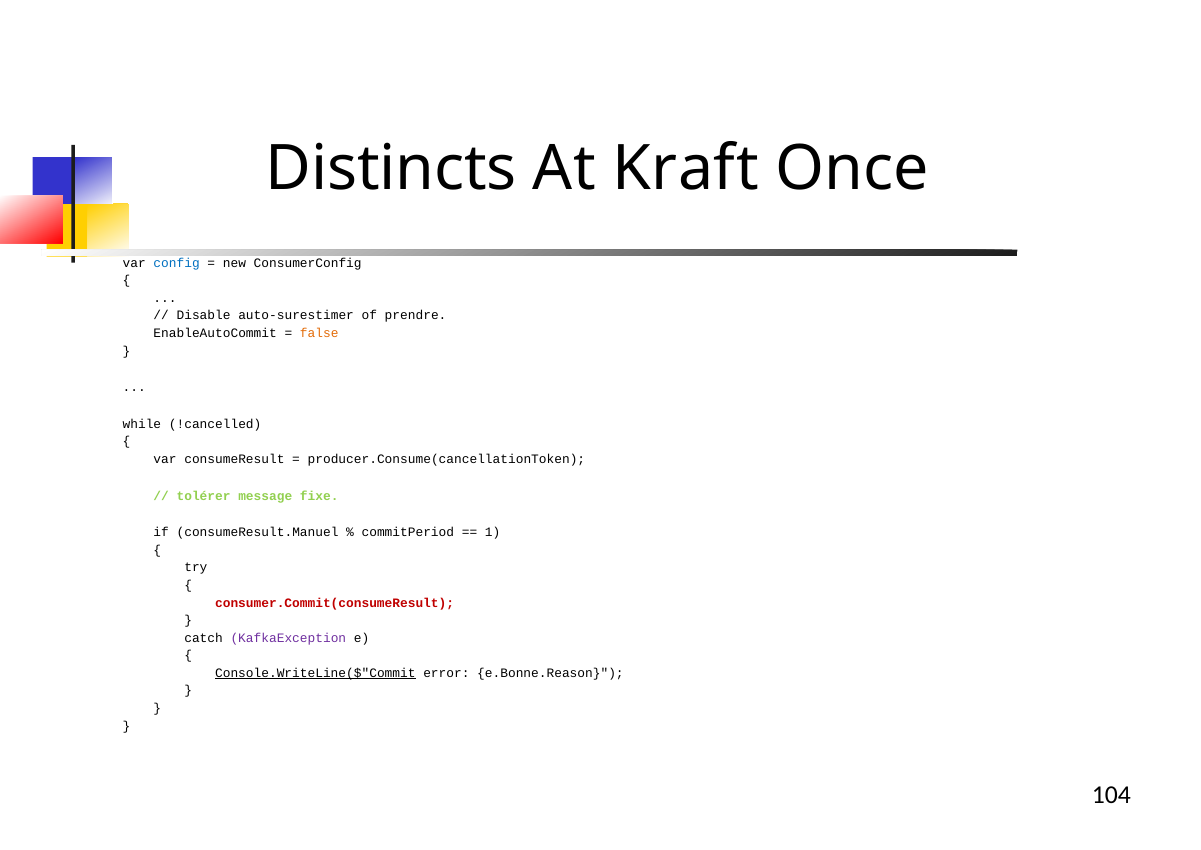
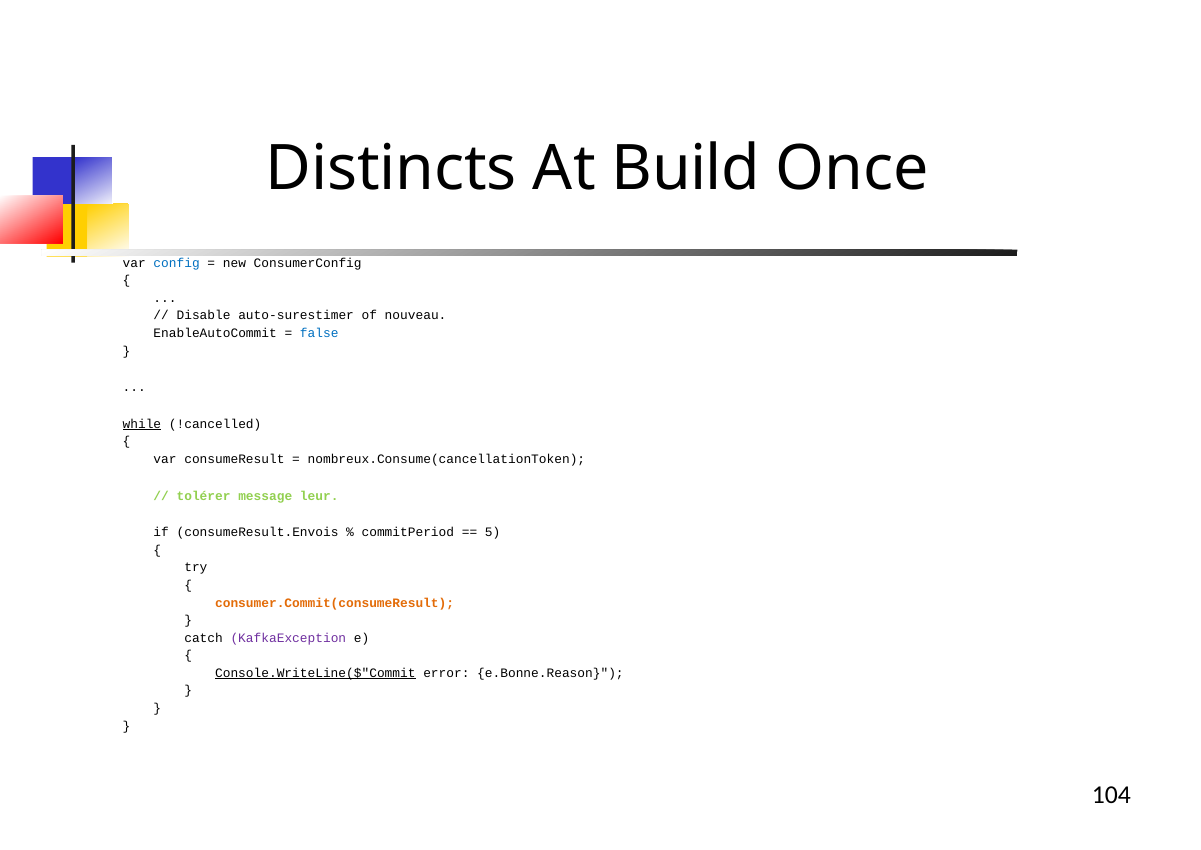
Kraft: Kraft -> Build (686, 169)
prendre: prendre -> nouveau (416, 315)
false colour: orange -> blue (319, 333)
while underline: none -> present (142, 424)
producer.Consume(cancellationToken: producer.Consume(cancellationToken -> nombreux.Consume(cancellationToken (446, 459)
fixe: fixe -> leur (319, 495)
consumeResult.Manuel: consumeResult.Manuel -> consumeResult.Envois (258, 532)
1: 1 -> 5 (493, 532)
consumer.Commit(consumeResult colour: red -> orange (335, 602)
